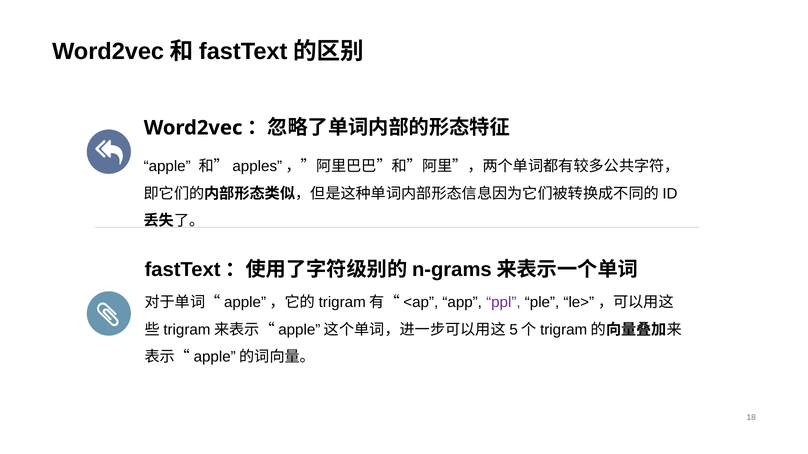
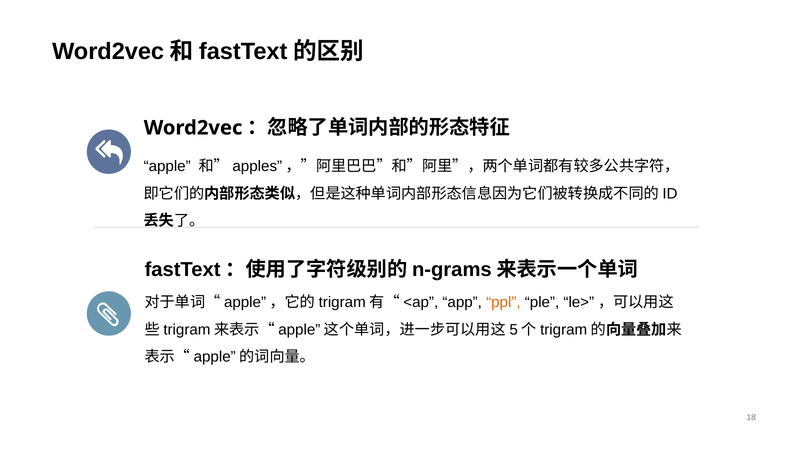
ppl colour: purple -> orange (503, 303)
